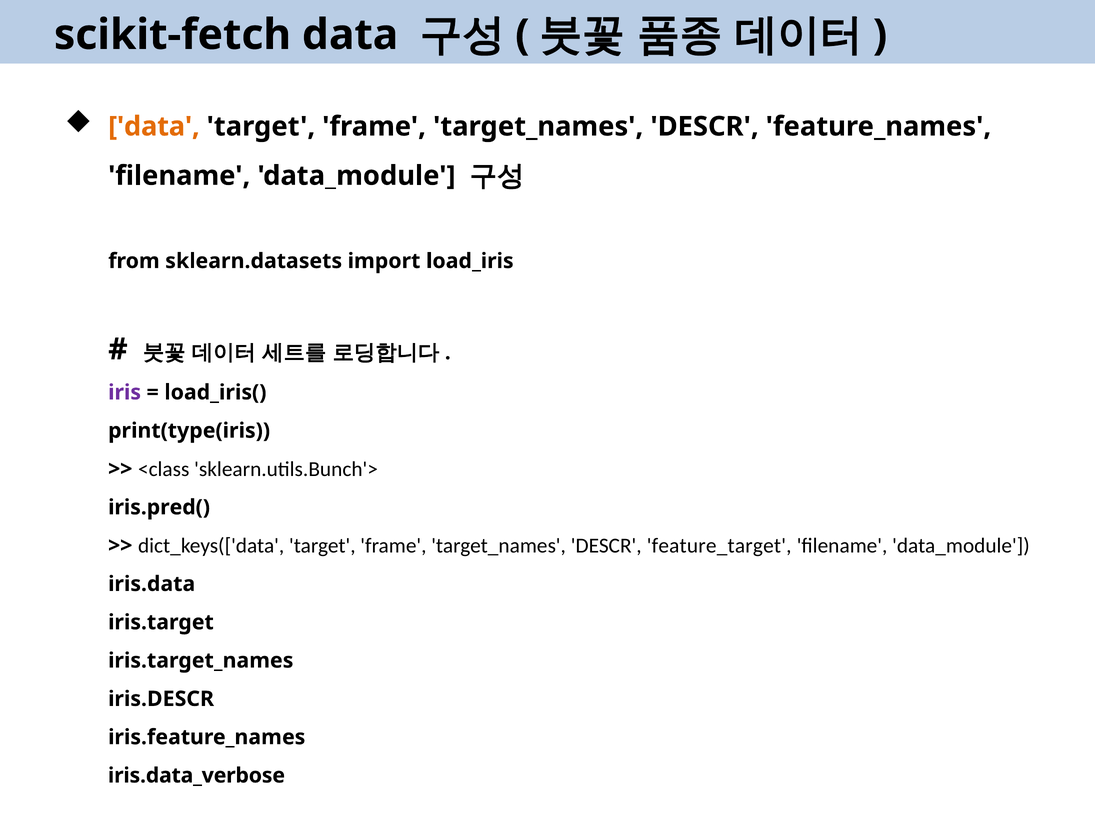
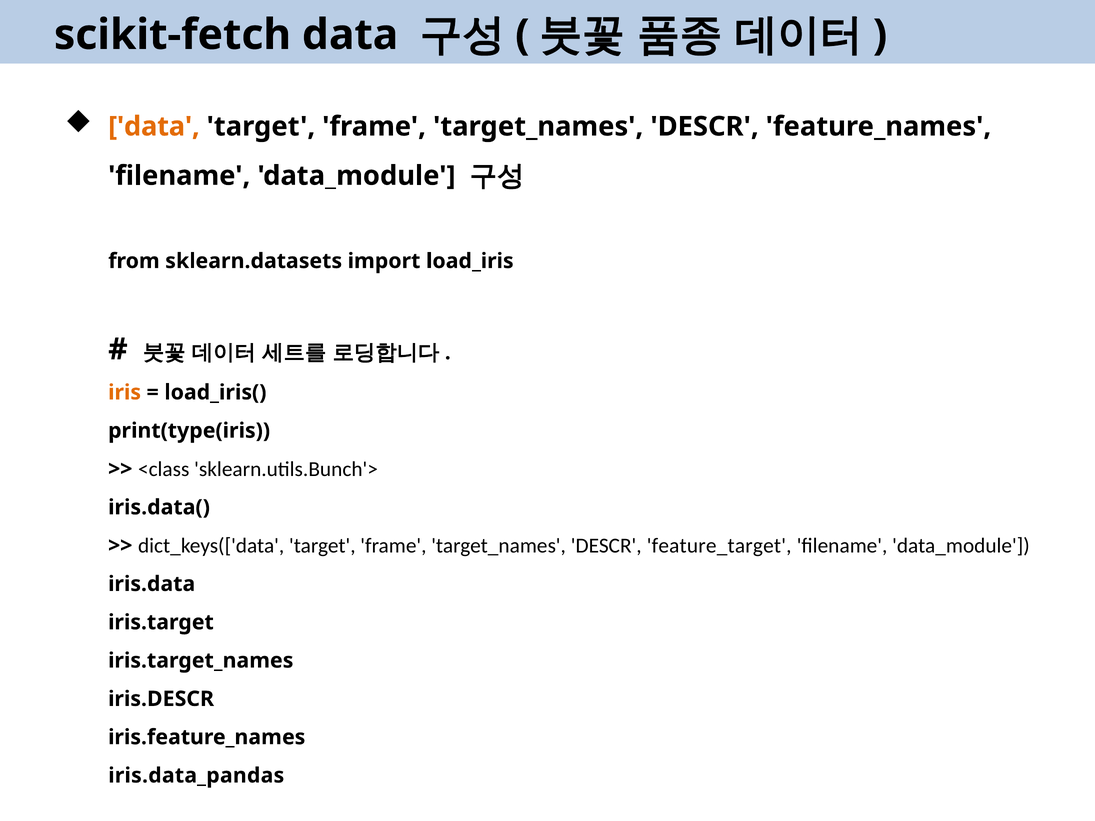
iris colour: purple -> orange (125, 393)
iris.pred(: iris.pred( -> iris.data( (159, 507)
iris.data_verbose: iris.data_verbose -> iris.data_pandas (196, 776)
